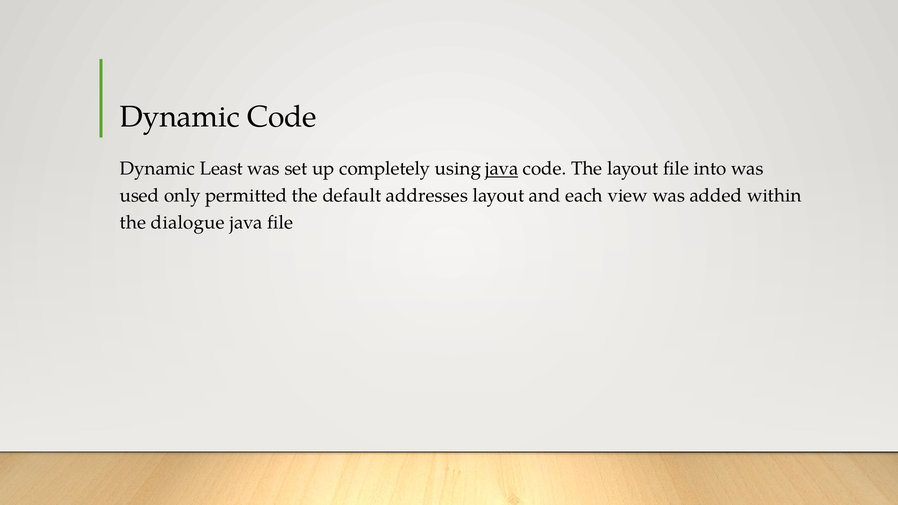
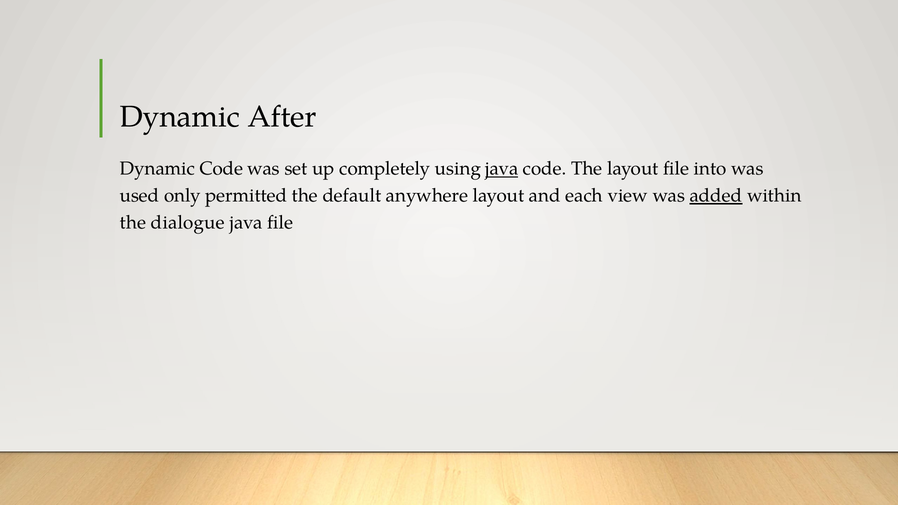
Dynamic Code: Code -> After (282, 117)
Dynamic Least: Least -> Code (221, 169)
addresses: addresses -> anywhere (427, 196)
added underline: none -> present (716, 196)
